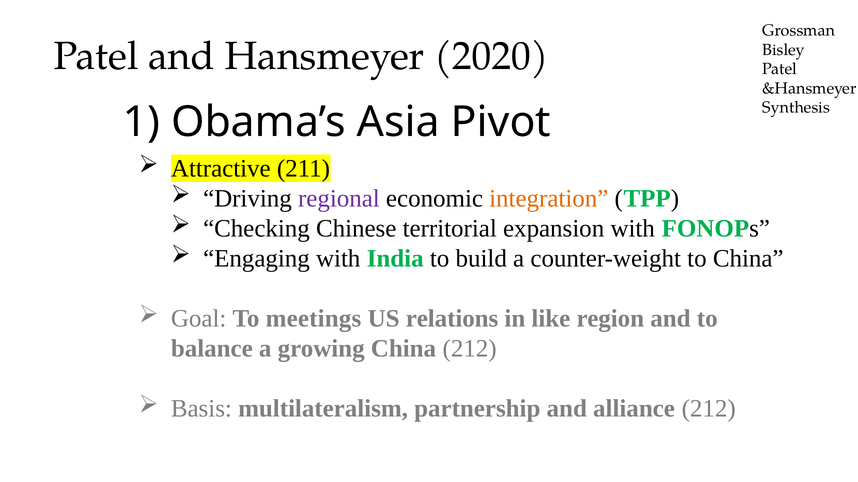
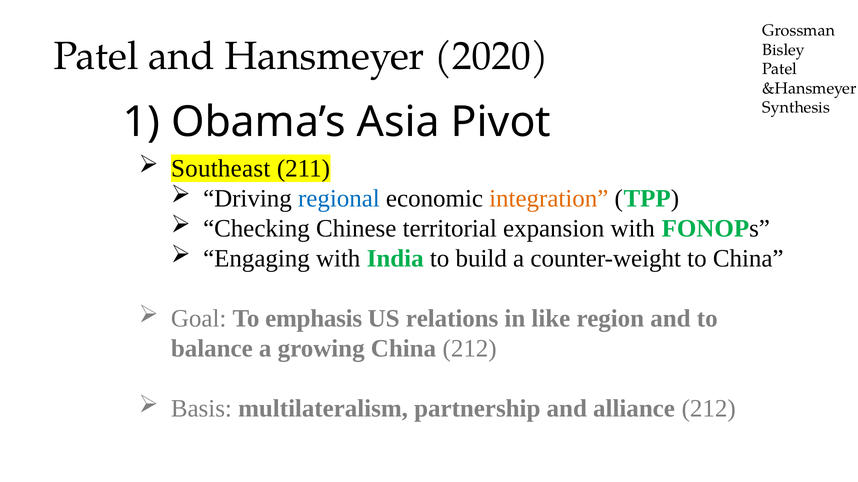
Attractive: Attractive -> Southeast (221, 169)
regional colour: purple -> blue (339, 199)
meetings: meetings -> emphasis (314, 319)
